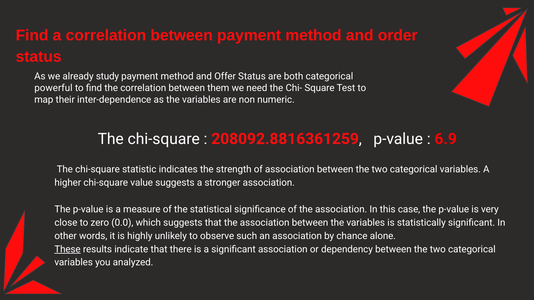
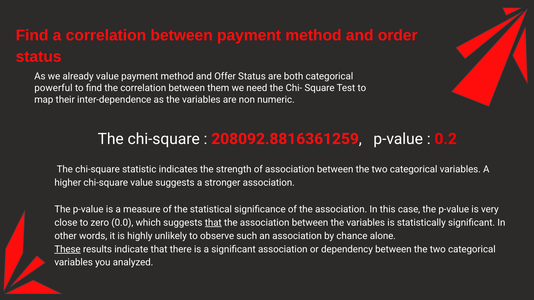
already study: study -> value (107, 77)
6.9: 6.9 -> 0.2 (446, 139)
that underline: none -> present (213, 223)
